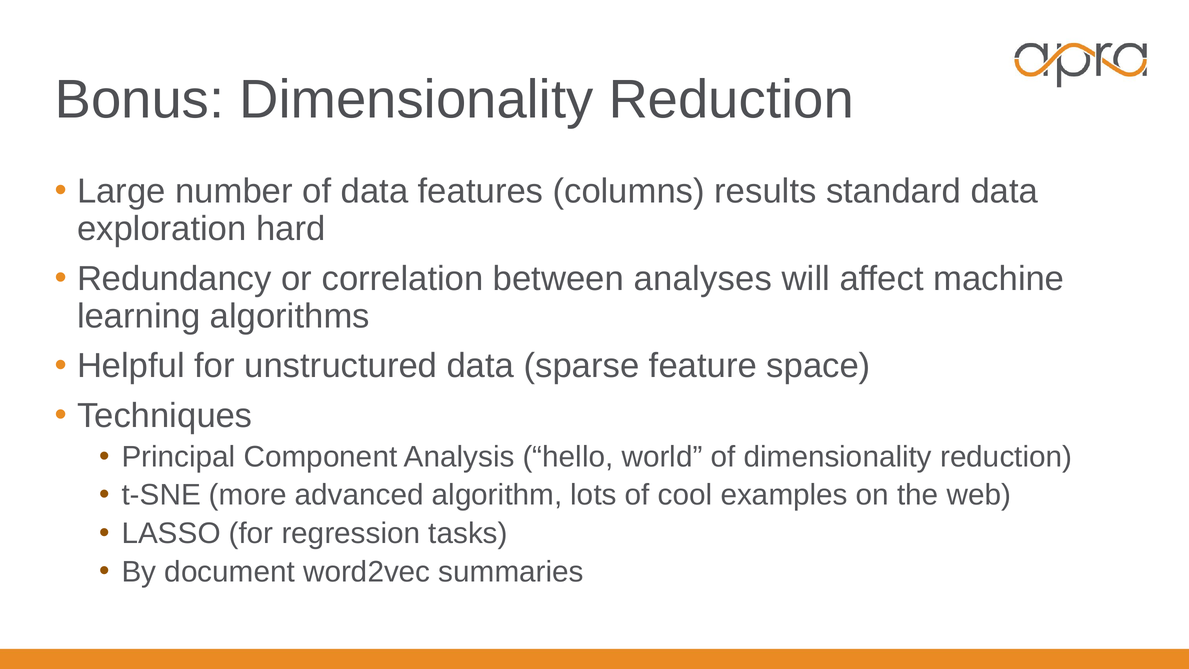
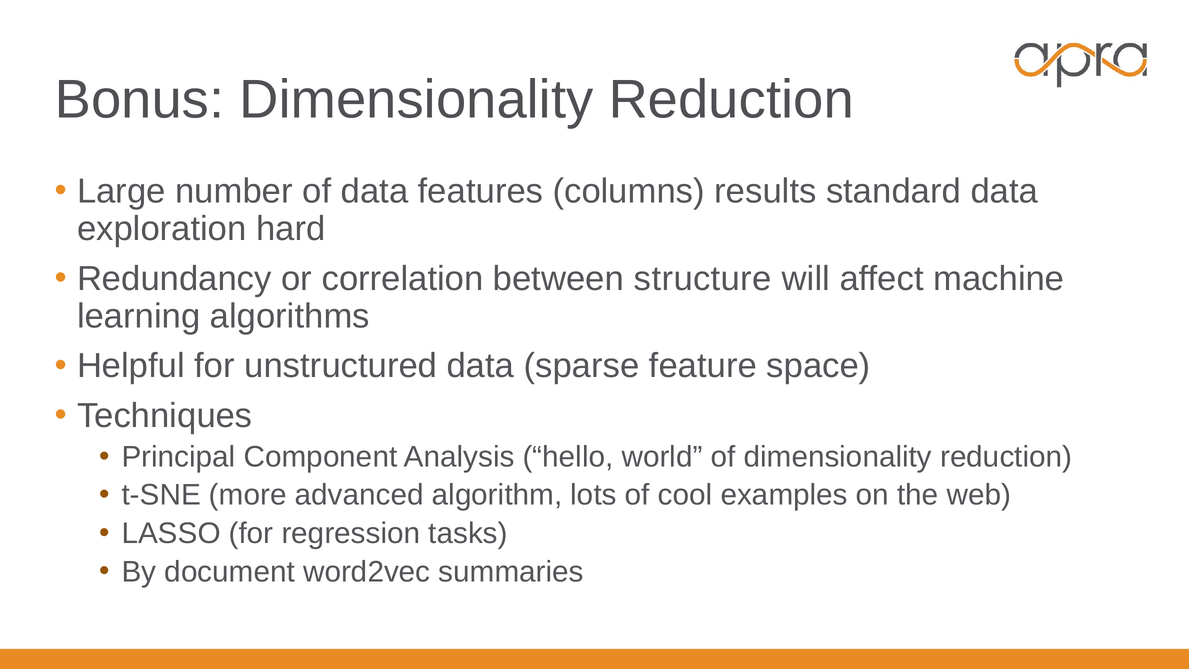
analyses: analyses -> structure (703, 279)
